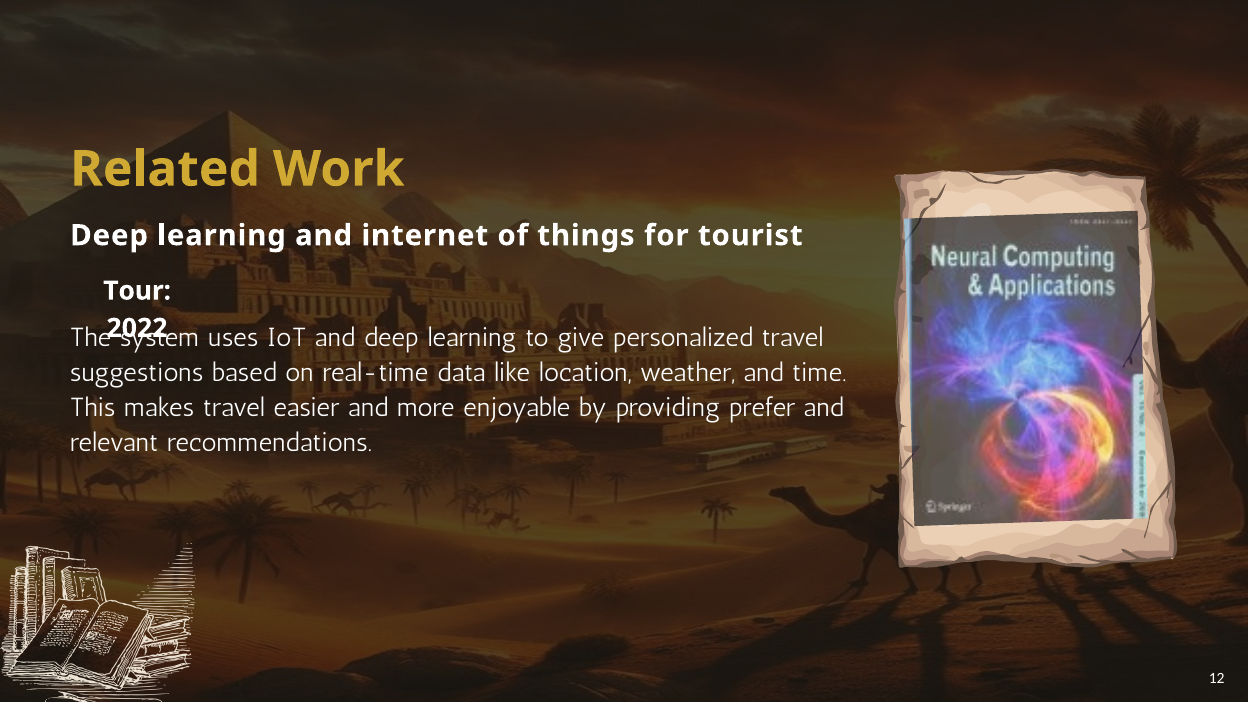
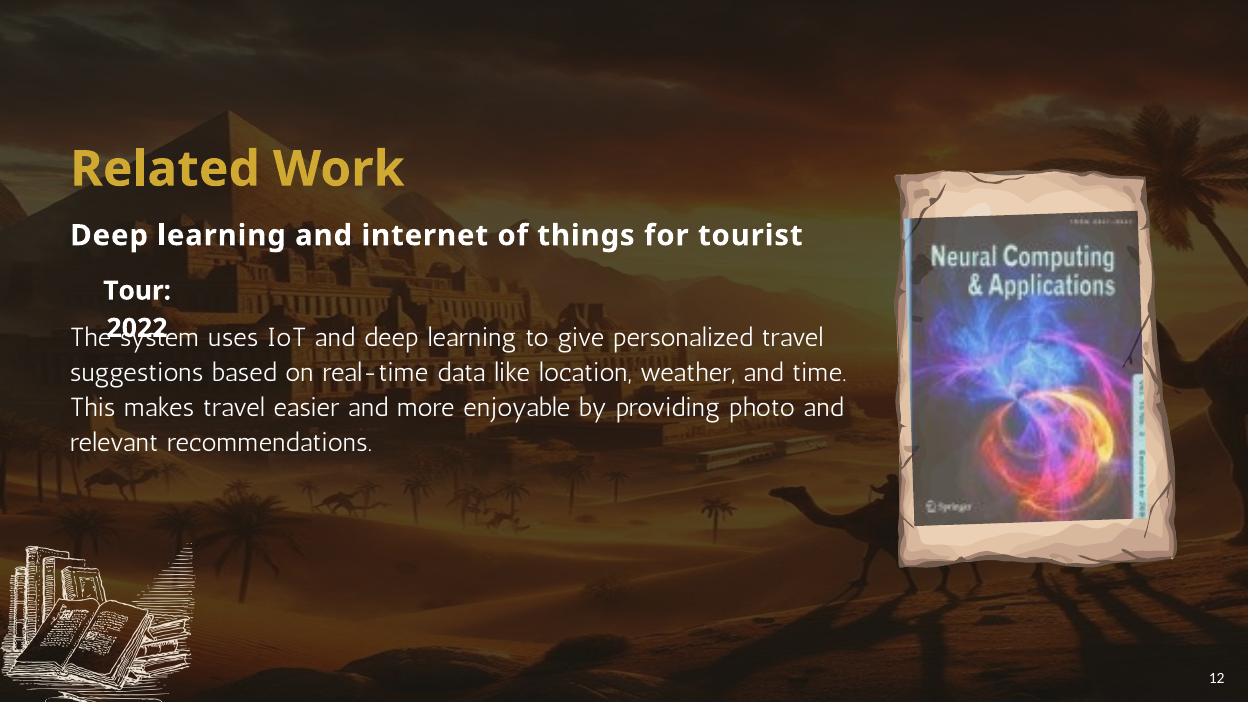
prefer: prefer -> photo (762, 408)
